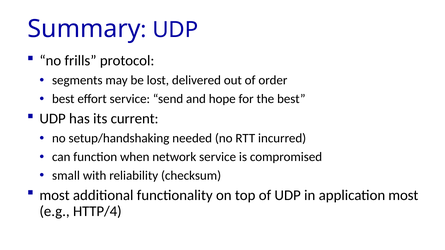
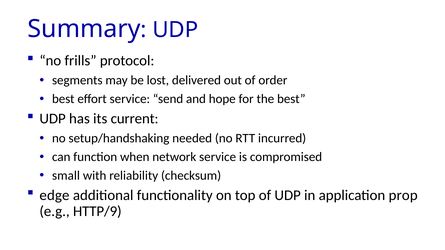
most: most -> edge (54, 195)
application most: most -> prop (403, 195)
HTTP/4: HTTP/4 -> HTTP/9 (97, 211)
